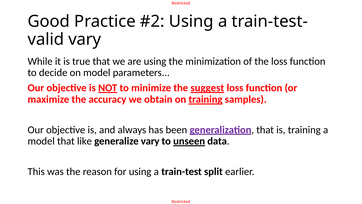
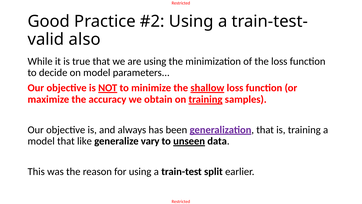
vary: vary -> also (85, 39)
suggest: suggest -> shallow (207, 88)
